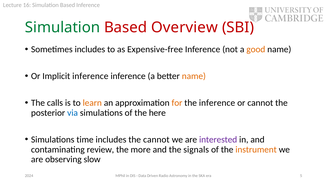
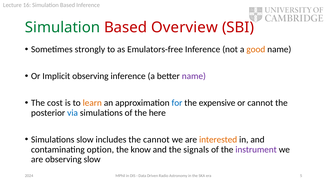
Sometimes includes: includes -> strongly (90, 49)
Expensive-free: Expensive-free -> Emulators-free (155, 49)
Implicit inference: inference -> observing (90, 76)
name colour: orange -> purple (194, 76)
calls: calls -> cost (55, 103)
for colour: orange -> blue (177, 103)
the inference: inference -> expensive (217, 103)
Simulations time: time -> slow (85, 139)
interested colour: purple -> orange (218, 139)
review: review -> option (100, 149)
more: more -> know (141, 149)
instrument colour: orange -> purple (256, 149)
